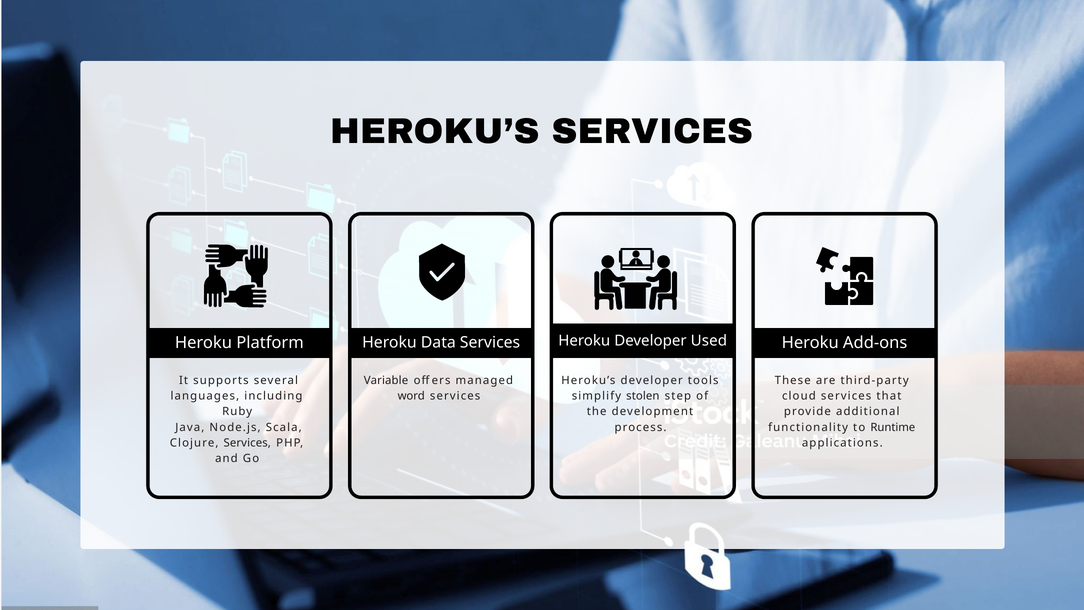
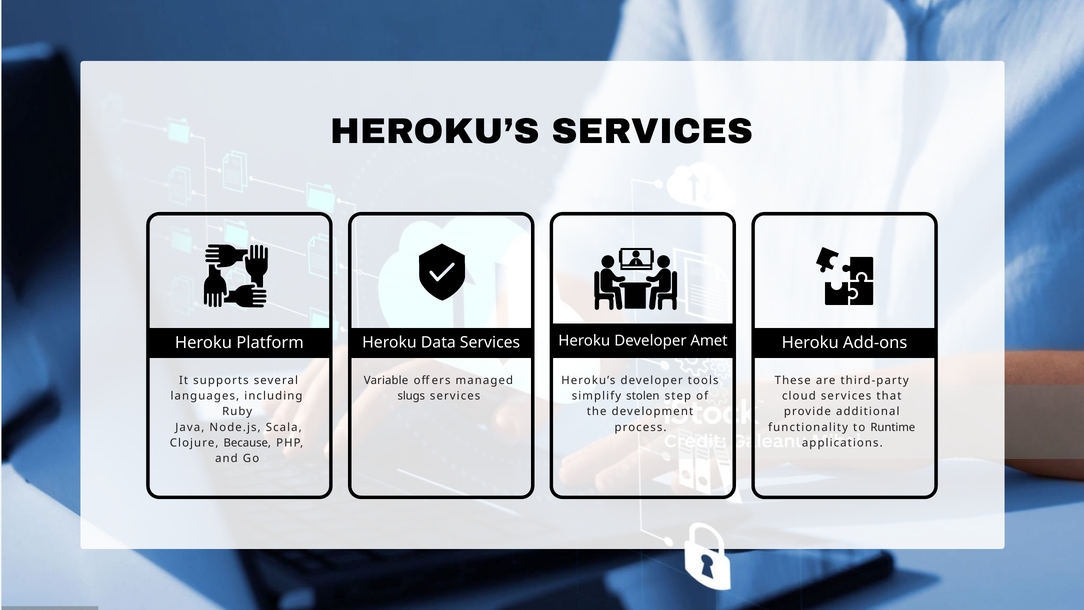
Used: Used -> Amet (709, 341)
word: word -> slugs (411, 396)
Clojure Services: Services -> Because (247, 443)
